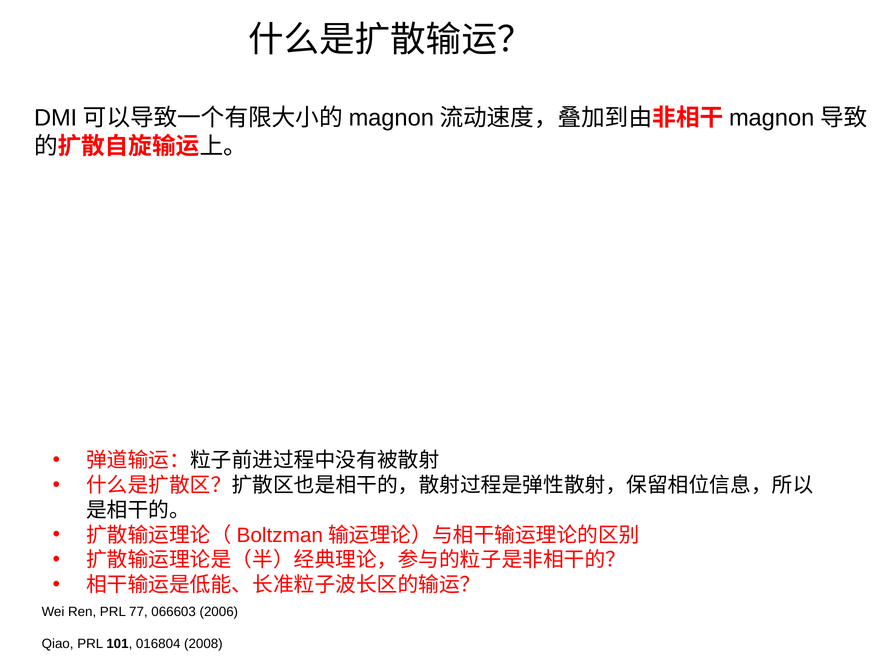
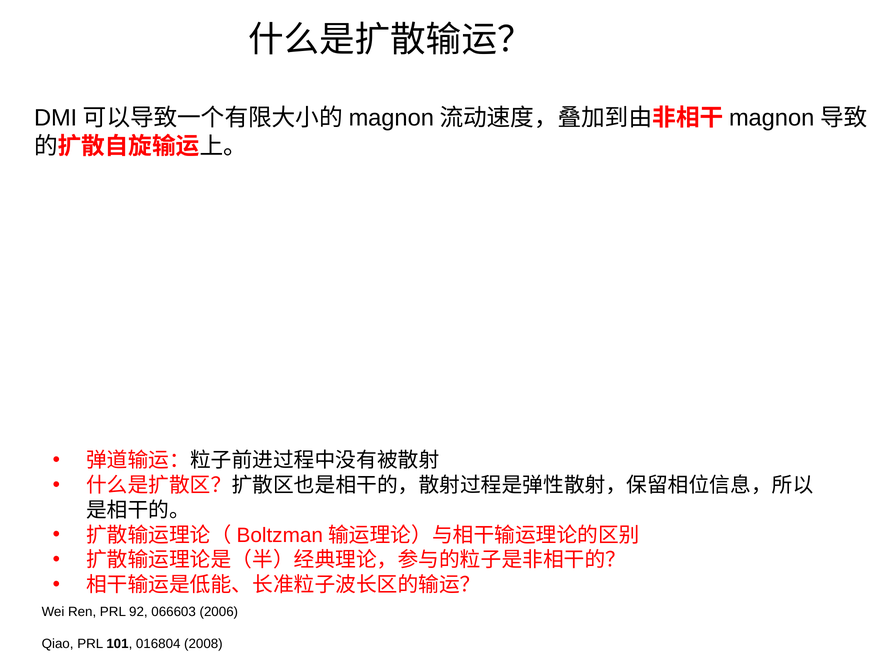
77: 77 -> 92 (138, 611)
